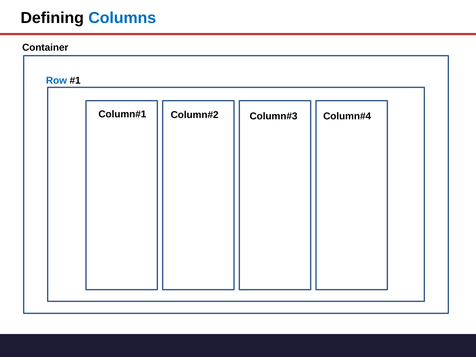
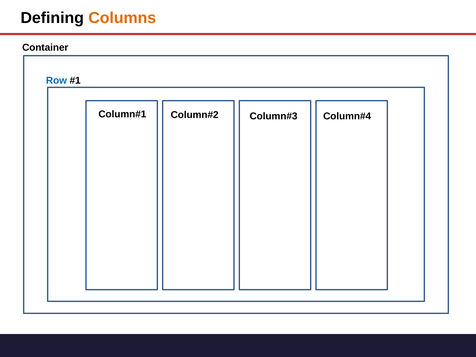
Columns colour: blue -> orange (122, 18)
